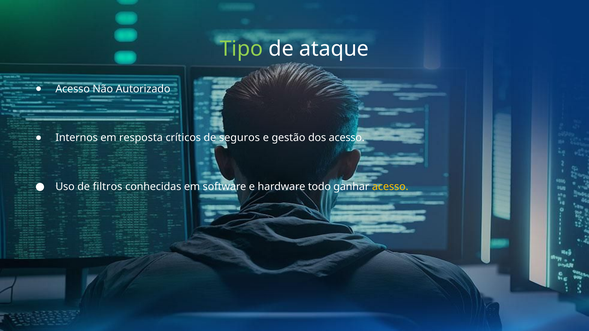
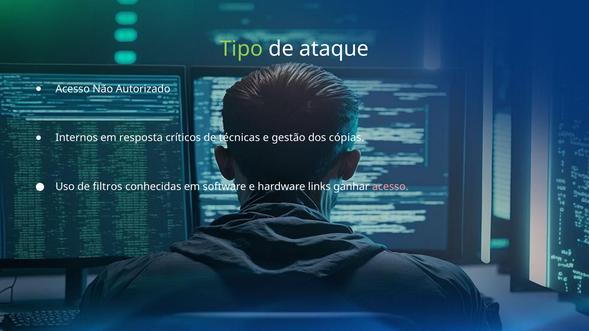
seguros: seguros -> técnicas (239, 138)
dos acesso: acesso -> cópias (347, 138)
todo: todo -> links (319, 187)
acesso colour: yellow -> pink (390, 187)
